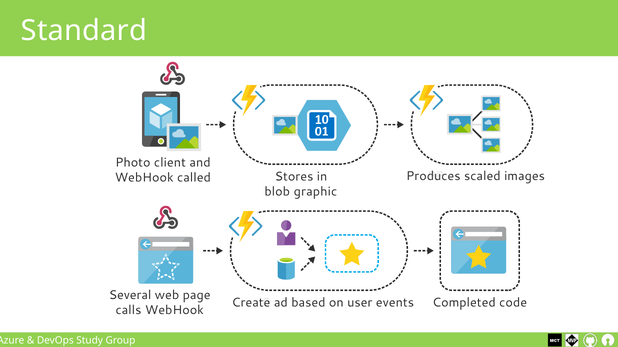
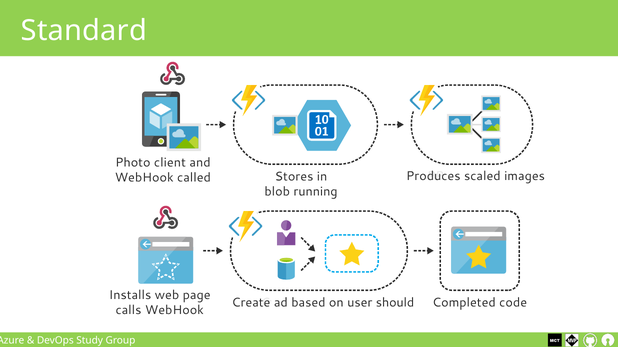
graphic: graphic -> running (316, 192)
Several: Several -> Installs (130, 295)
events: events -> should (395, 303)
